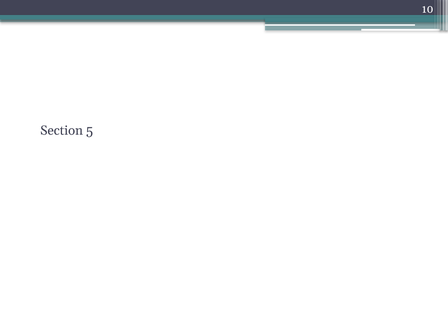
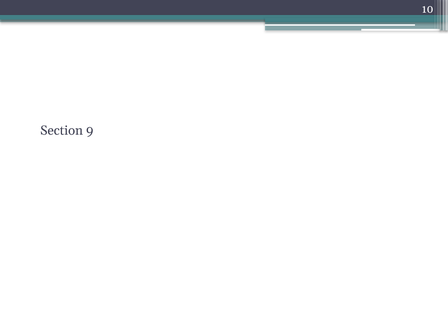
5: 5 -> 9 (90, 130)
